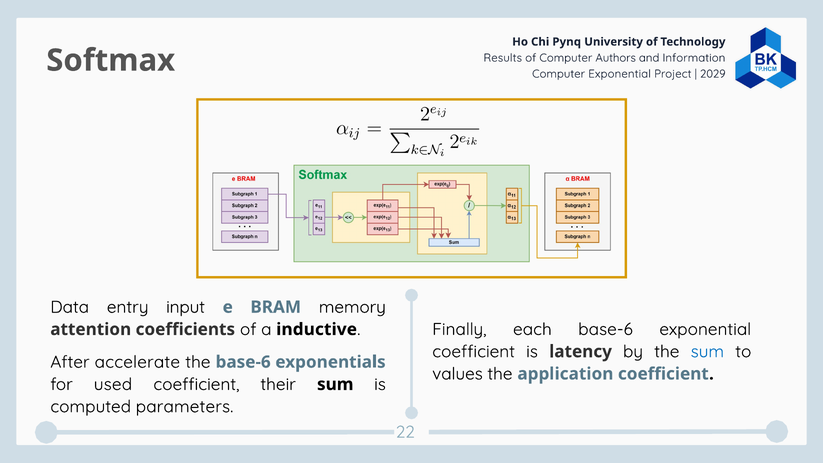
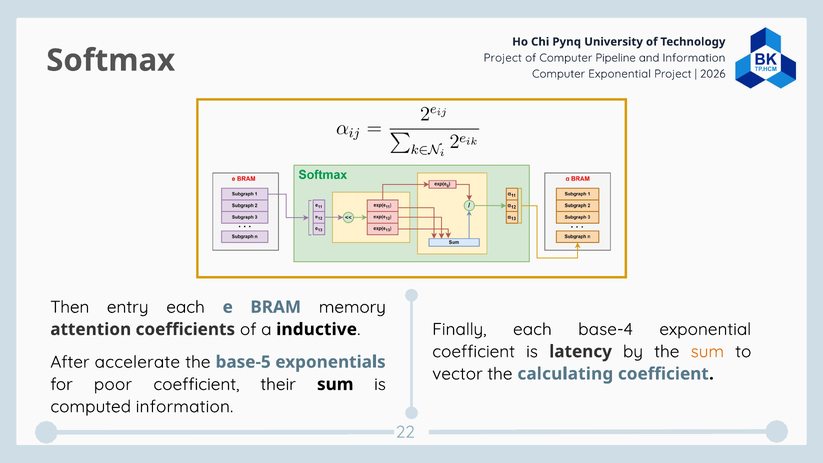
Results: Results -> Project (503, 58)
Authors: Authors -> Pipeline (616, 58)
2029: 2029 -> 2026 (713, 74)
Data: Data -> Then (70, 307)
entry input: input -> each (186, 307)
each base-6: base-6 -> base-4 (605, 329)
sum colour: blue -> orange (707, 352)
the base-6: base-6 -> base-5 (243, 362)
values: values -> vector (457, 374)
application: application -> calculating (565, 374)
used: used -> poor (113, 384)
computed parameters: parameters -> information (184, 407)
